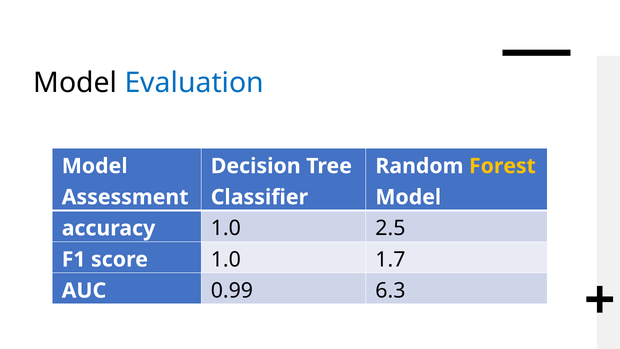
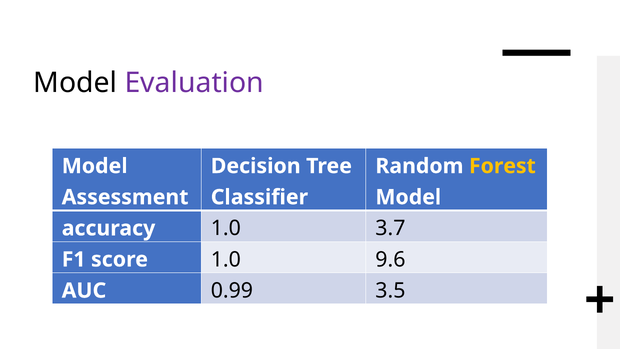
Evaluation colour: blue -> purple (194, 83)
2.5: 2.5 -> 3.7 (390, 228)
1.7: 1.7 -> 9.6 (390, 259)
6.3: 6.3 -> 3.5 (390, 290)
